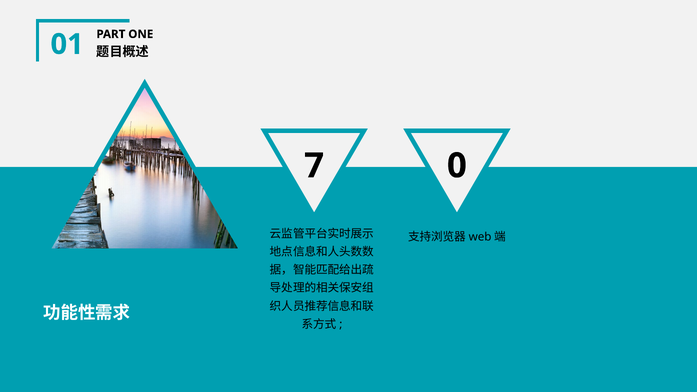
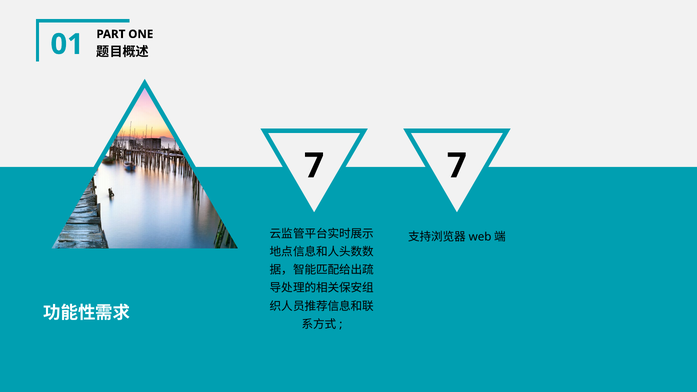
7 0: 0 -> 7 (457, 166)
